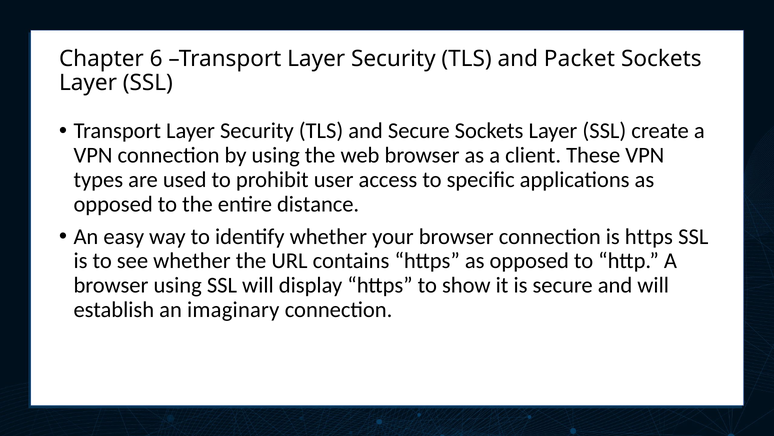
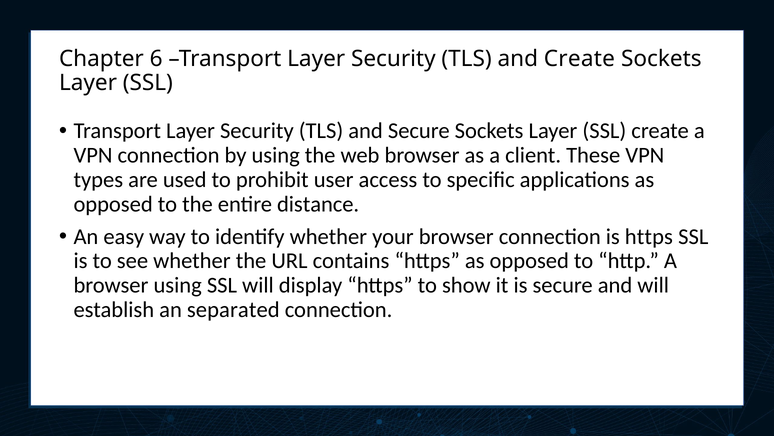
and Packet: Packet -> Create (579, 59)
imaginary: imaginary -> separated (233, 309)
